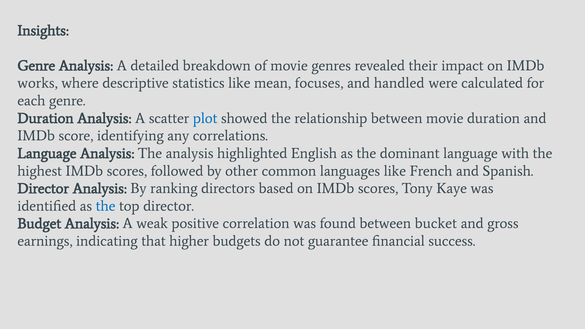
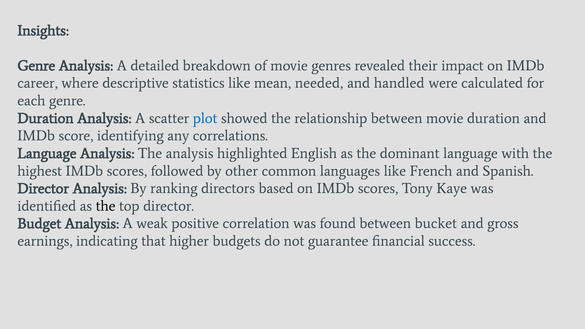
works: works -> career (38, 83)
focuses: focuses -> needed (319, 83)
the colour: blue -> black (106, 206)
